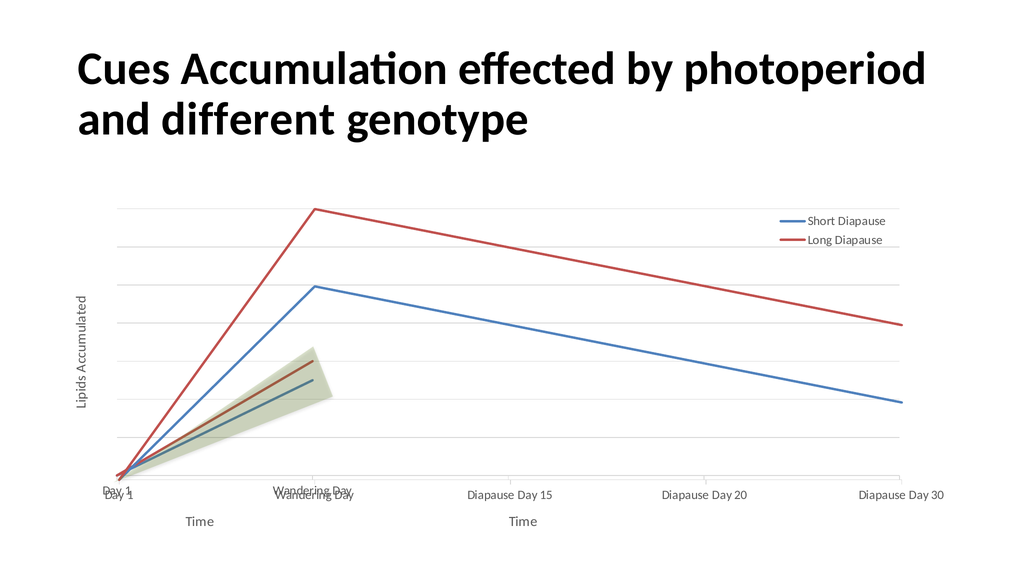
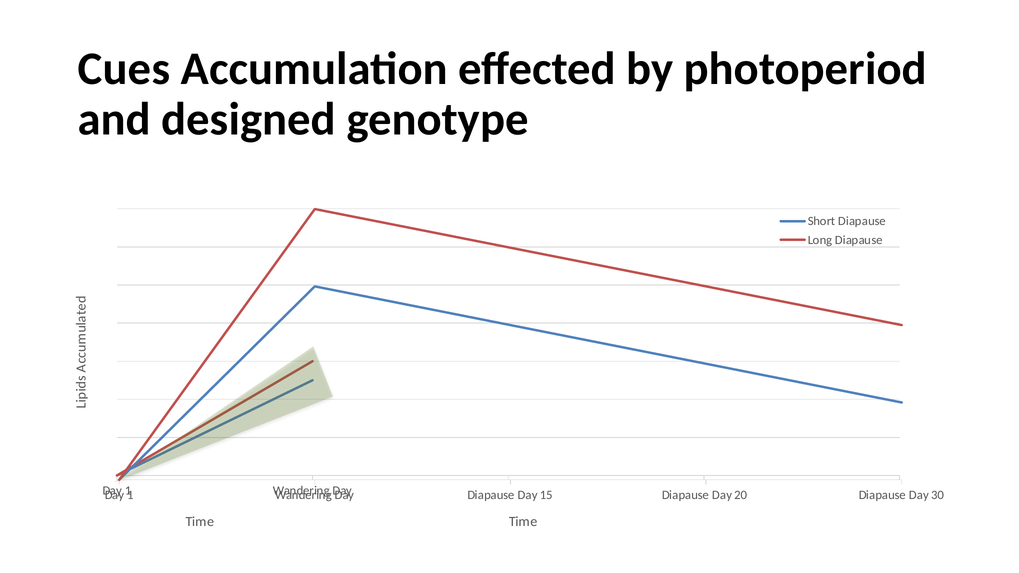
different: different -> designed (249, 119)
